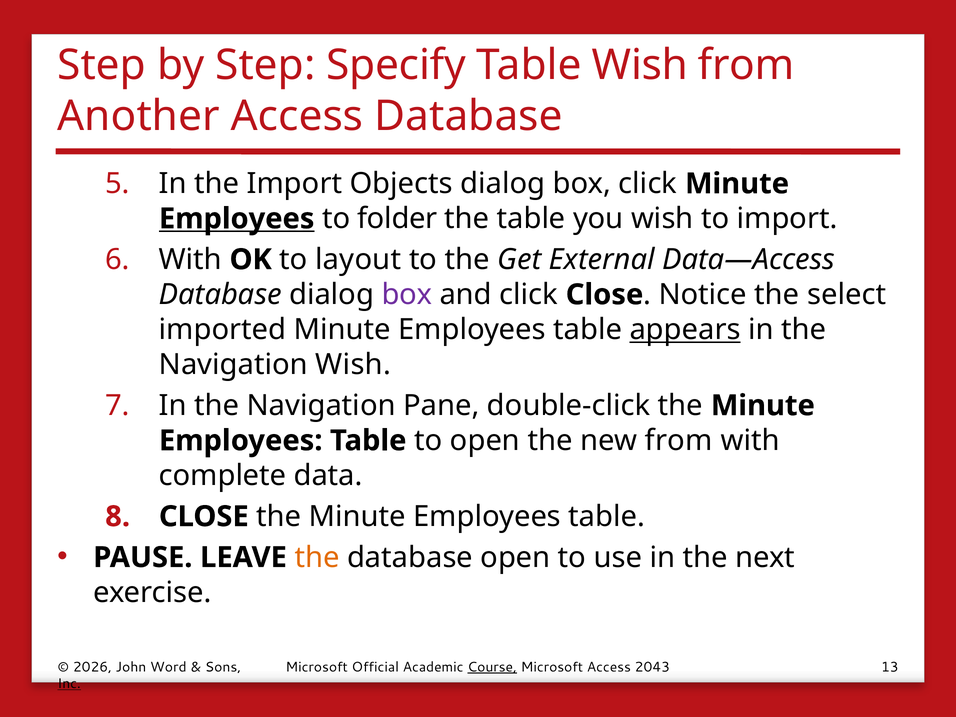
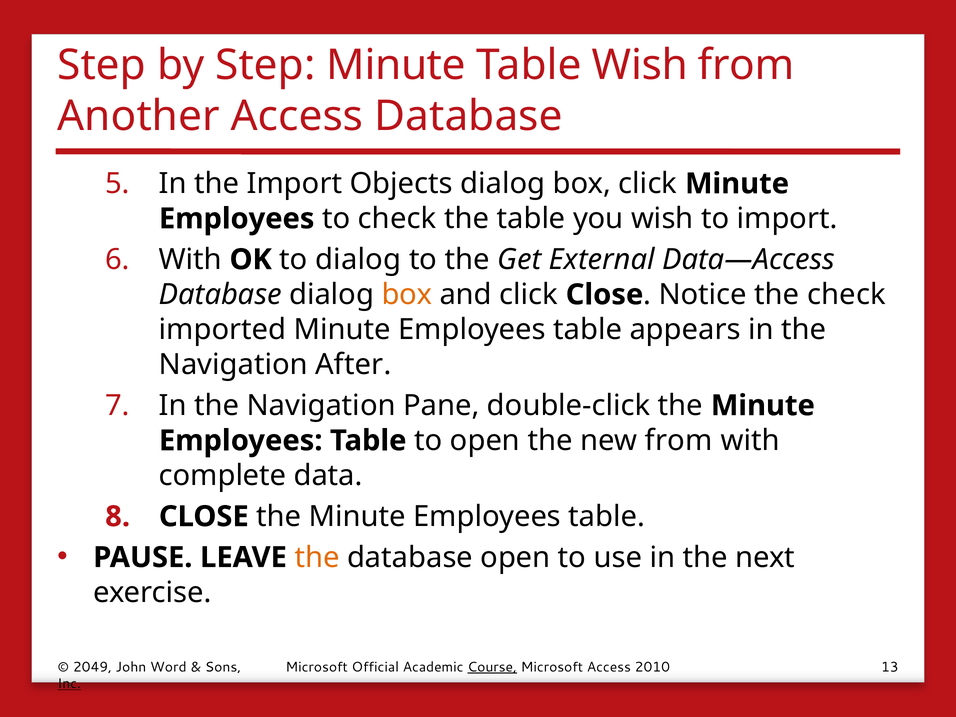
Step Specify: Specify -> Minute (396, 65)
Employees underline: present -> none (237, 219)
to folder: folder -> check (397, 219)
to layout: layout -> dialog (358, 260)
box colour: purple -> orange (407, 295)
the select: select -> check (846, 295)
appears underline: present -> none (685, 330)
Navigation Wish: Wish -> After (353, 365)
2026: 2026 -> 2049 (92, 667)
2043: 2043 -> 2010 (652, 667)
